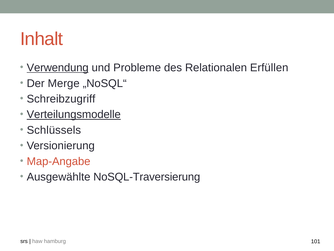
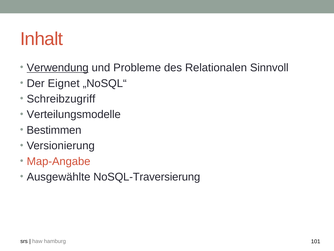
Erfüllen: Erfüllen -> Sinnvoll (269, 68)
Merge: Merge -> Eignet (64, 83)
Verteilungsmodelle underline: present -> none (74, 114)
Schlüssels: Schlüssels -> Bestimmen (54, 130)
